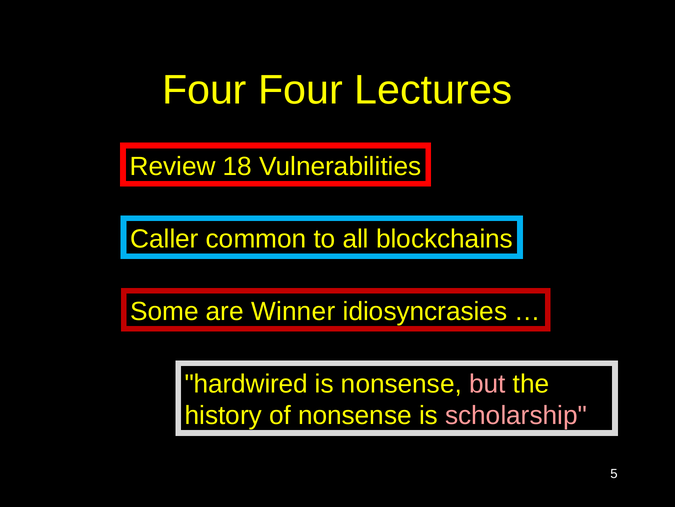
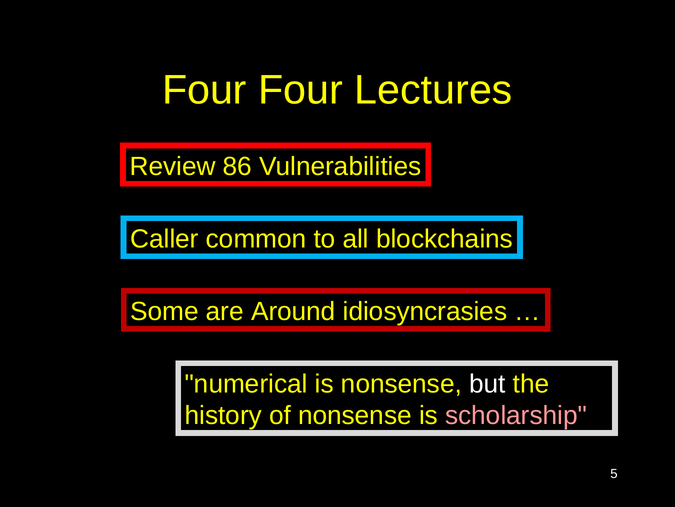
18: 18 -> 86 (237, 166)
Winner: Winner -> Around (293, 311)
hardwired: hardwired -> numerical (246, 384)
but colour: pink -> white (487, 384)
